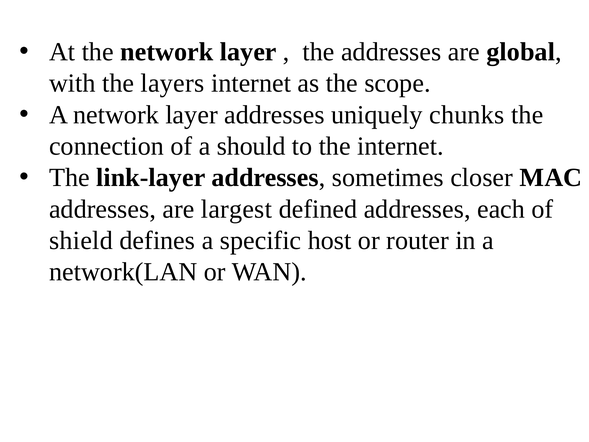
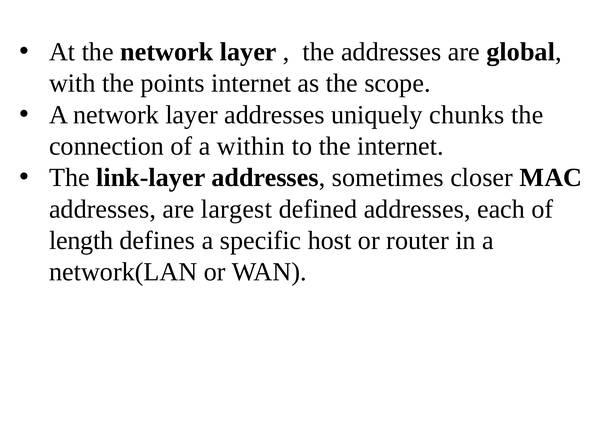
layers: layers -> points (173, 83)
should: should -> within (251, 146)
shield: shield -> length (81, 240)
